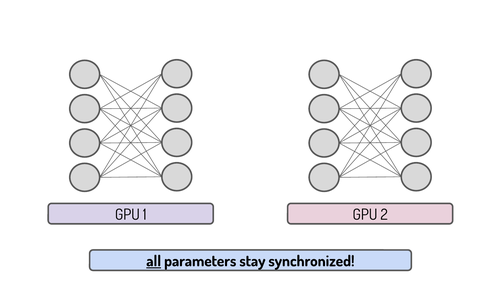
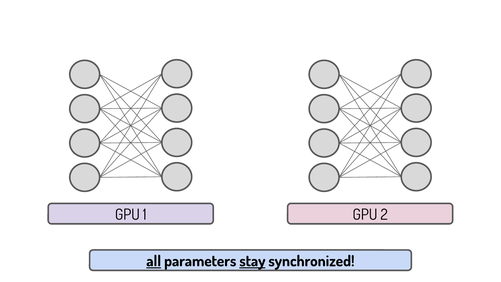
stay underline: none -> present (252, 261)
